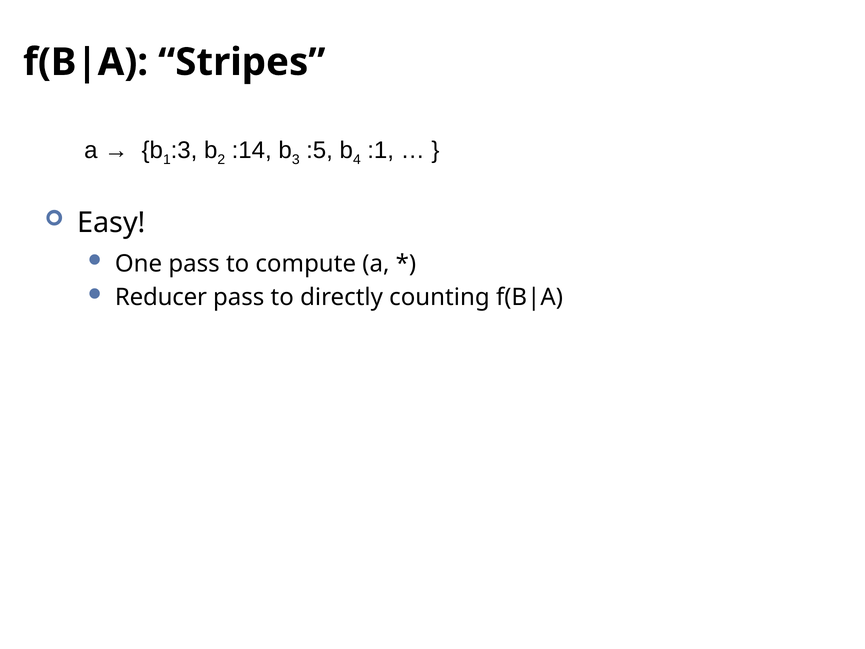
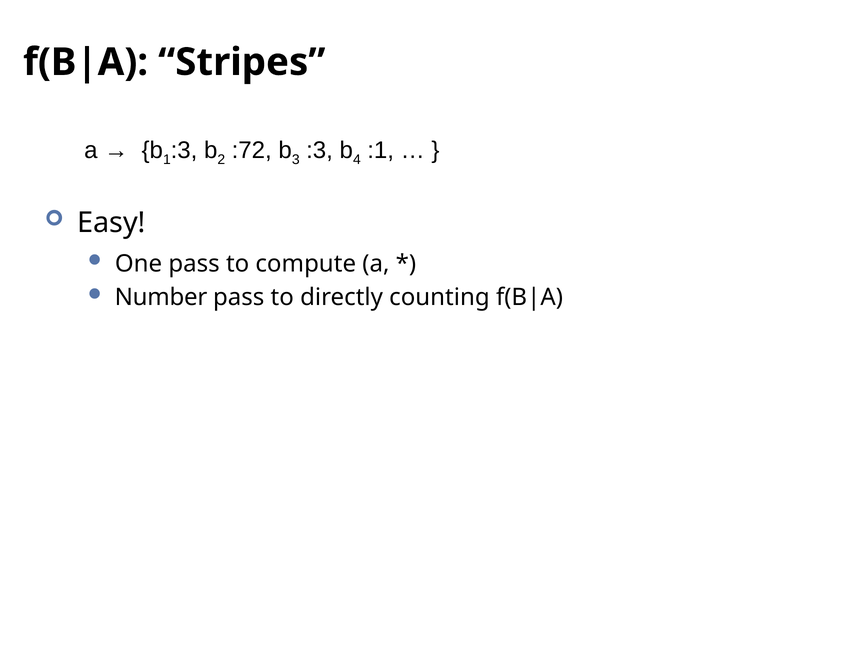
:14: :14 -> :72 (252, 150)
:5: :5 -> :3 (319, 150)
Reducer: Reducer -> Number (161, 297)
